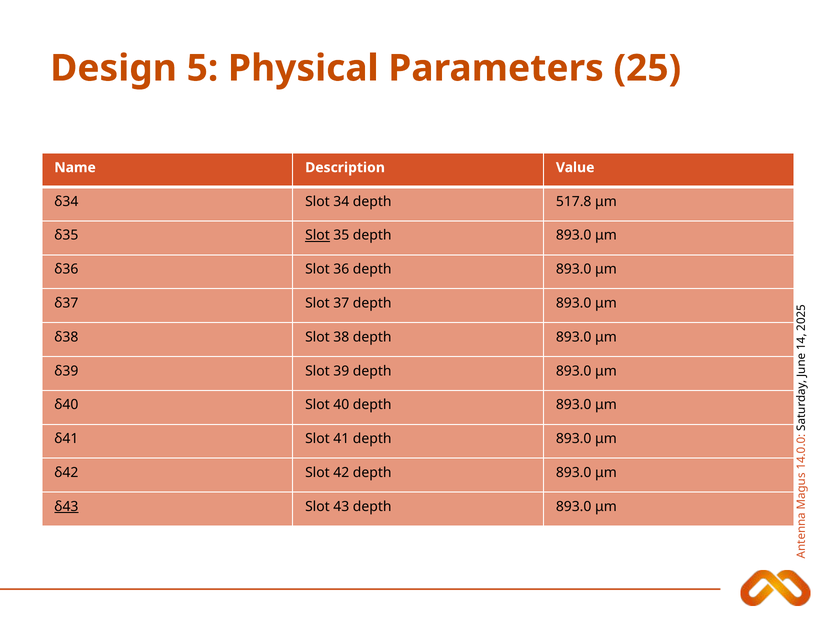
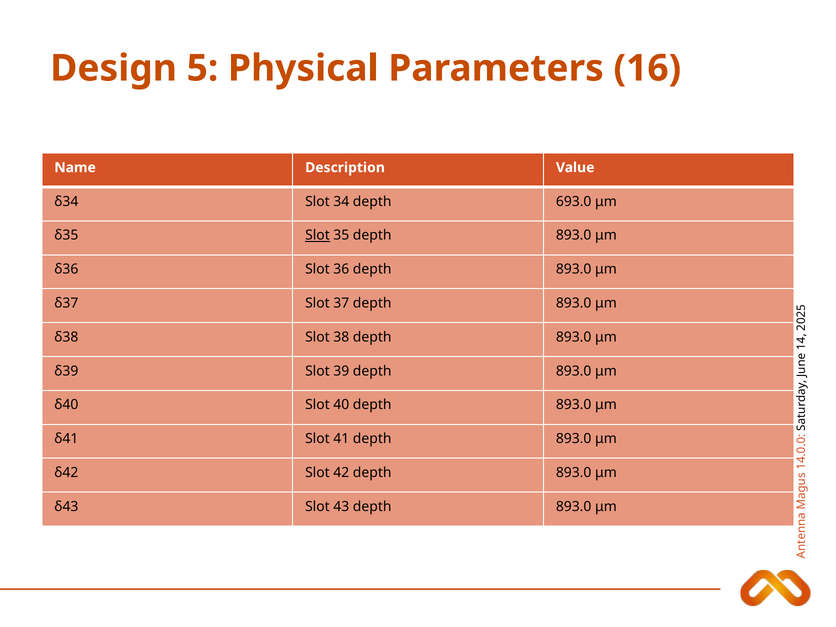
25: 25 -> 16 (647, 68)
517.8: 517.8 -> 693.0 (574, 201)
δ43 underline: present -> none (66, 507)
